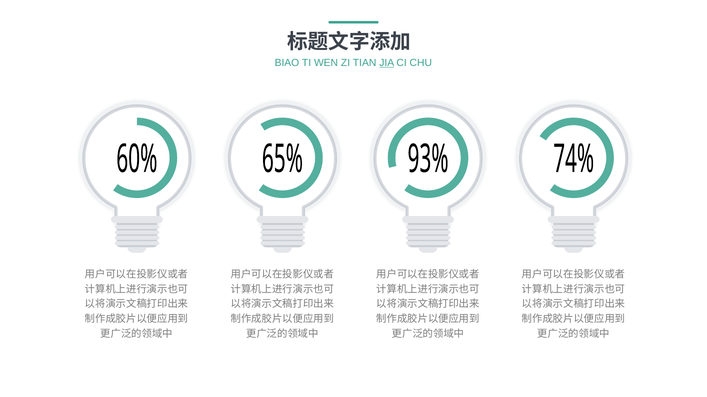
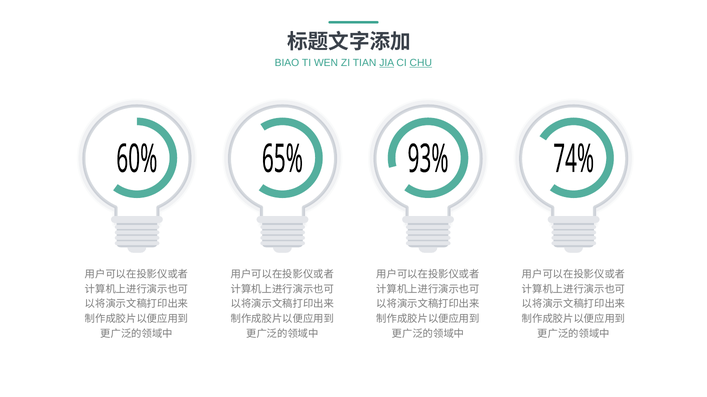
CHU underline: none -> present (421, 63)
